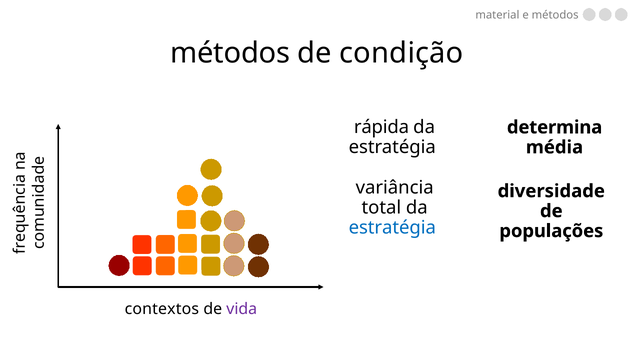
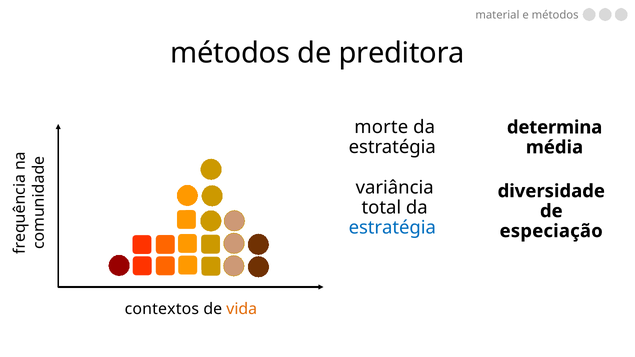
condição: condição -> preditora (402, 53)
rápida: rápida -> morte (381, 127)
populações: populações -> especiação (551, 231)
vida colour: purple -> orange (242, 309)
